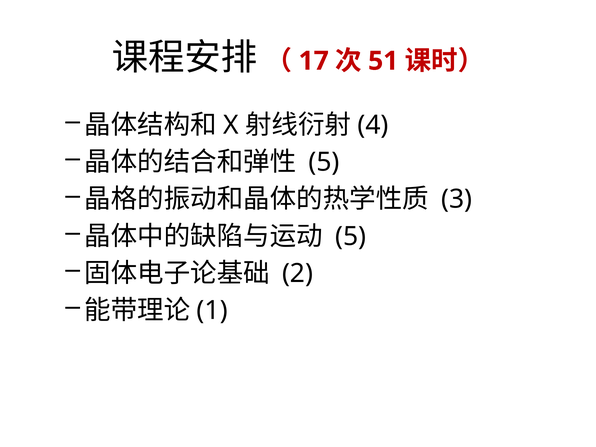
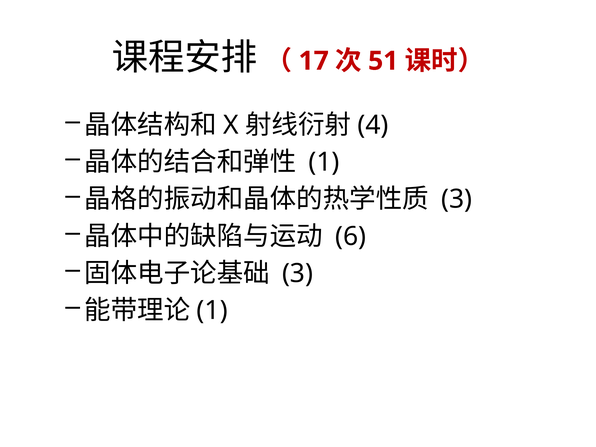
5: 5 -> 1 (324, 162)
5: 5 -> 6 (351, 236)
2: 2 -> 3 (298, 273)
